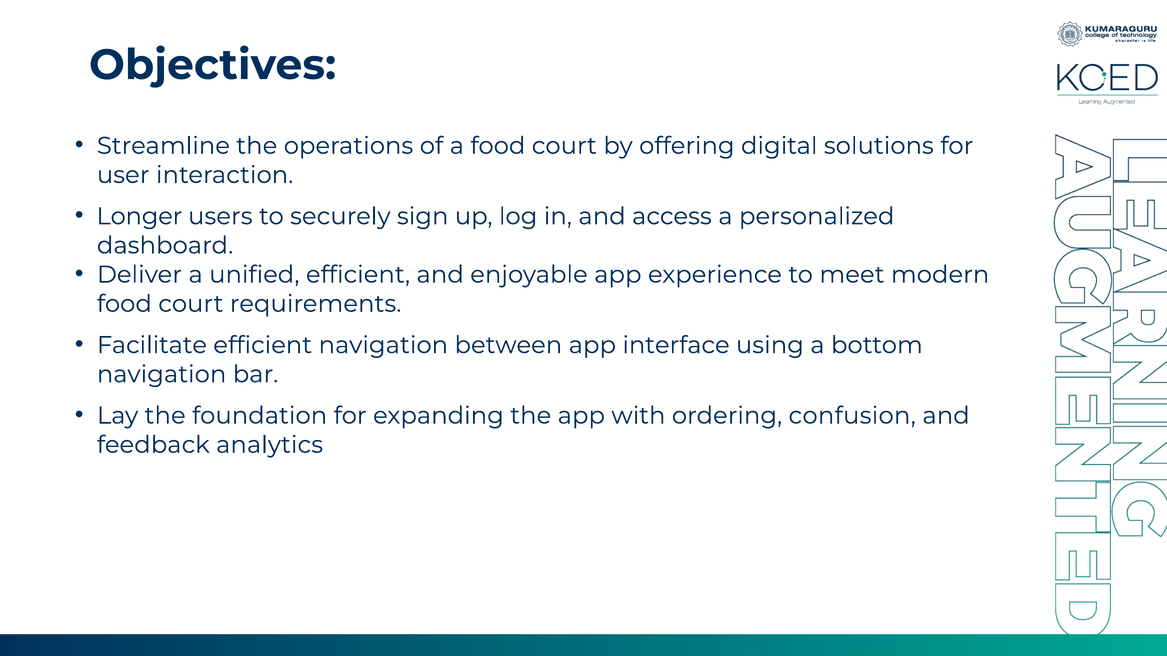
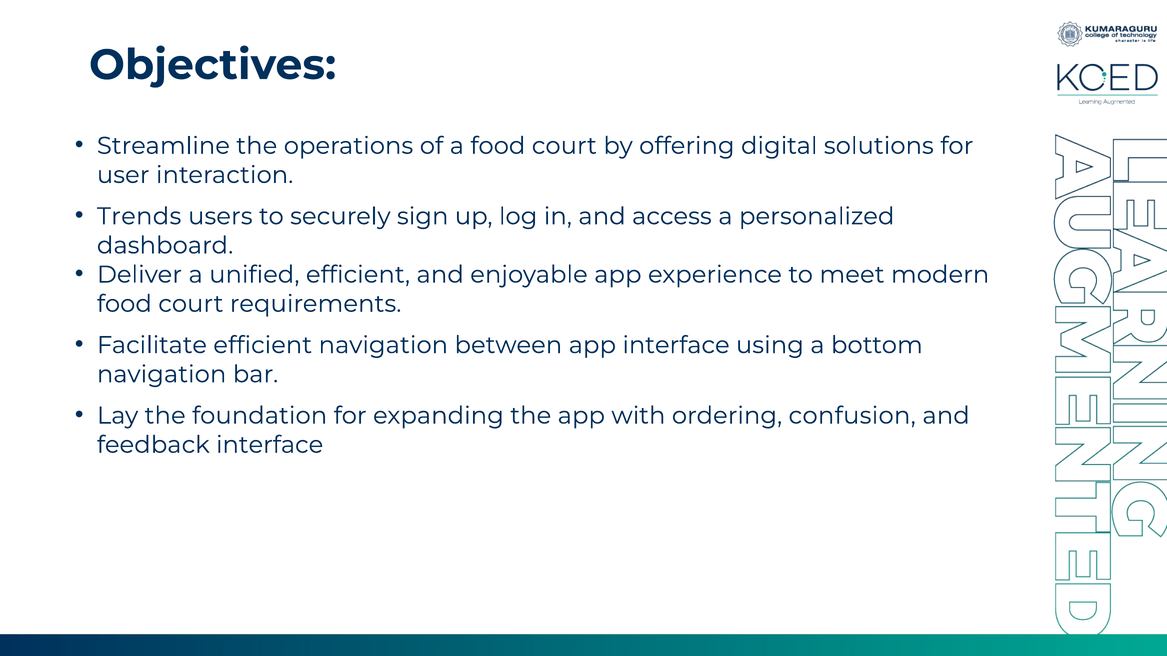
Longer: Longer -> Trends (139, 216)
feedback analytics: analytics -> interface (270, 445)
